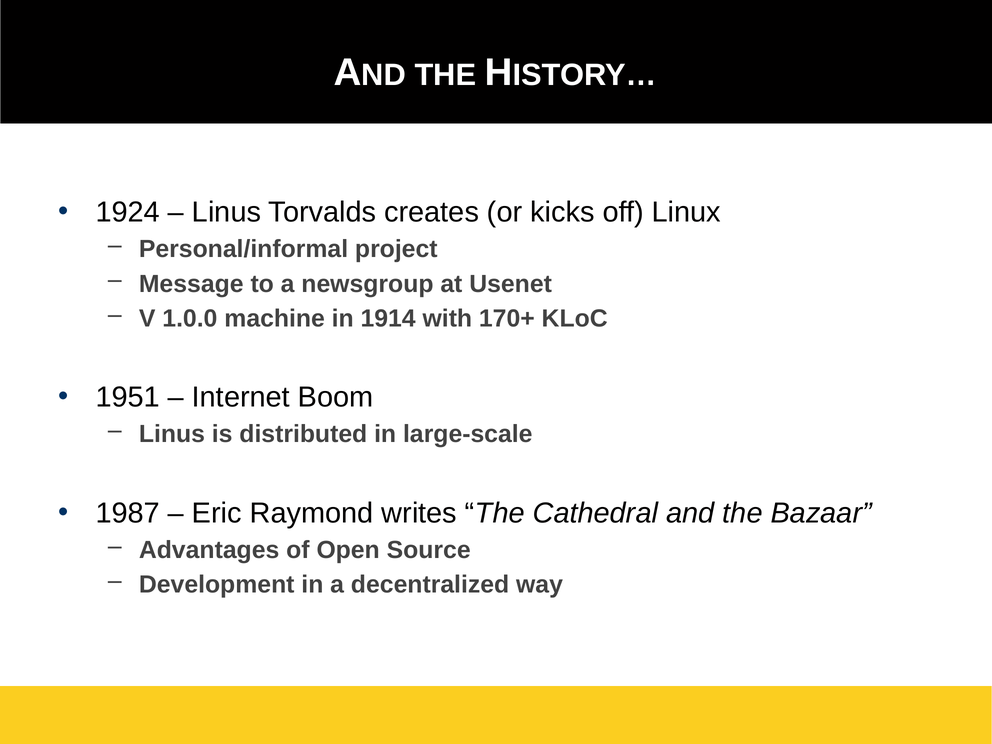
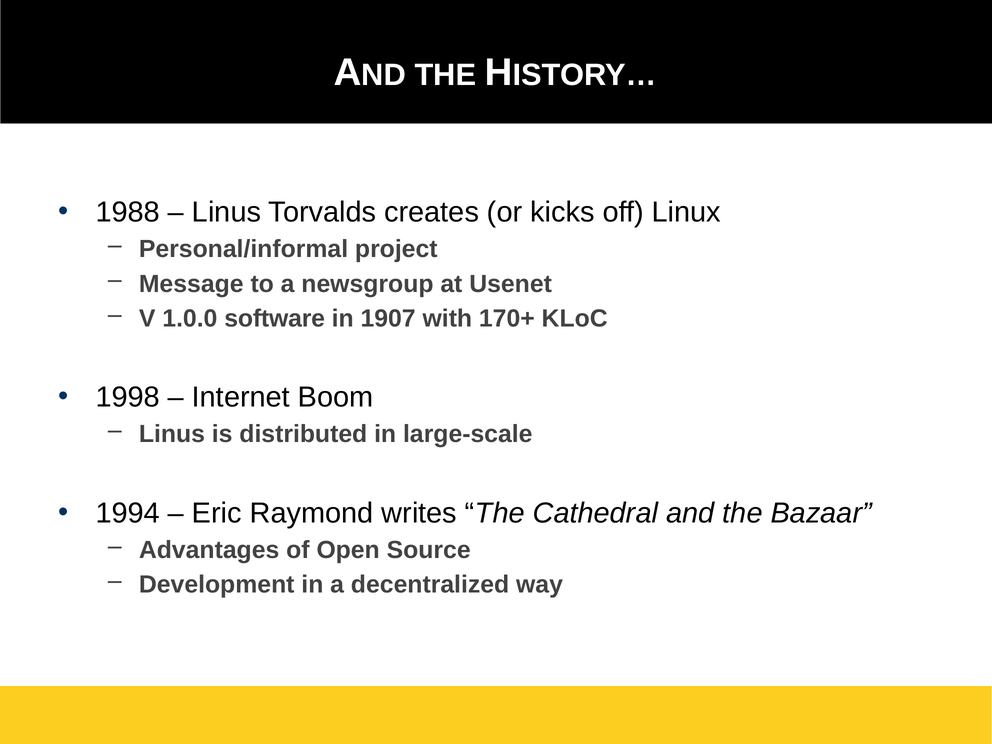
1924: 1924 -> 1988 (128, 212)
machine: machine -> software (275, 319)
1914: 1914 -> 1907 (388, 319)
1951: 1951 -> 1998 (128, 397)
1987: 1987 -> 1994 (128, 513)
